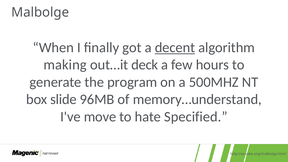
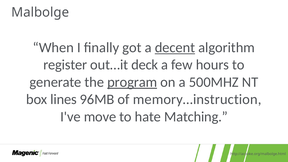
making: making -> register (65, 65)
program underline: none -> present (132, 82)
slide: slide -> lines (63, 99)
memory…understand: memory…understand -> memory…instruction (197, 99)
Specified: Specified -> Matching (196, 117)
